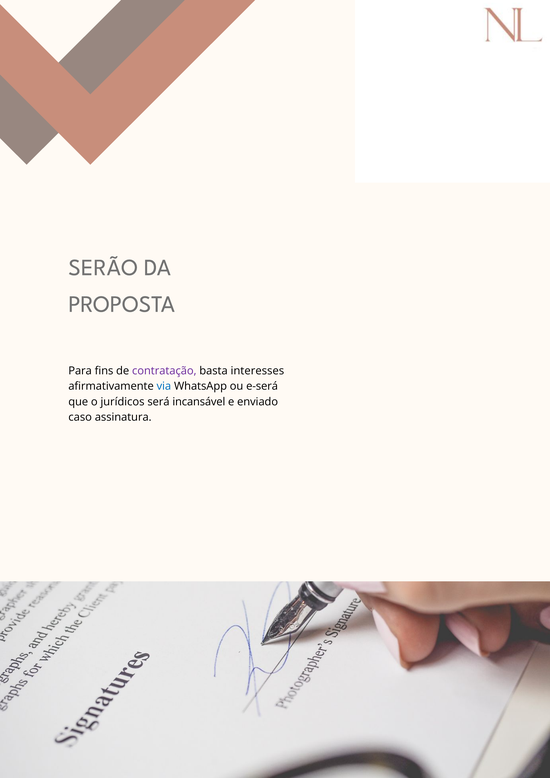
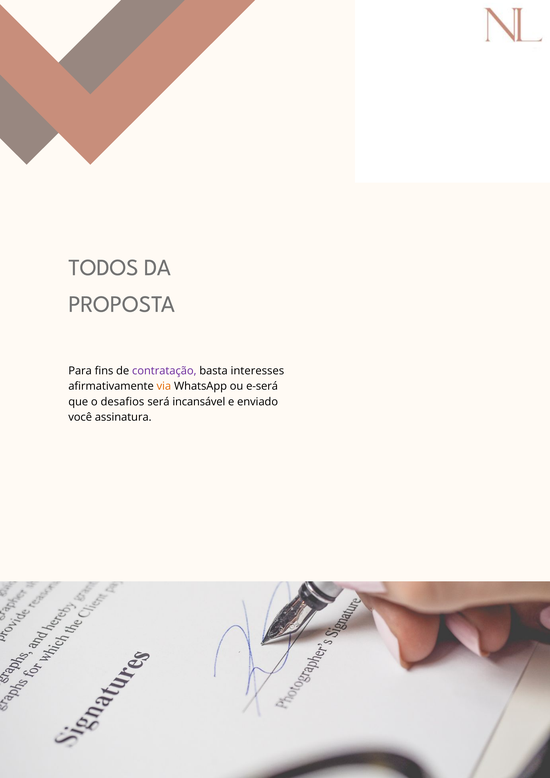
SERÃO: SERÃO -> TODOS (103, 268)
via colour: blue -> orange (164, 386)
jurídicos: jurídicos -> desafios (122, 402)
caso: caso -> você (80, 418)
